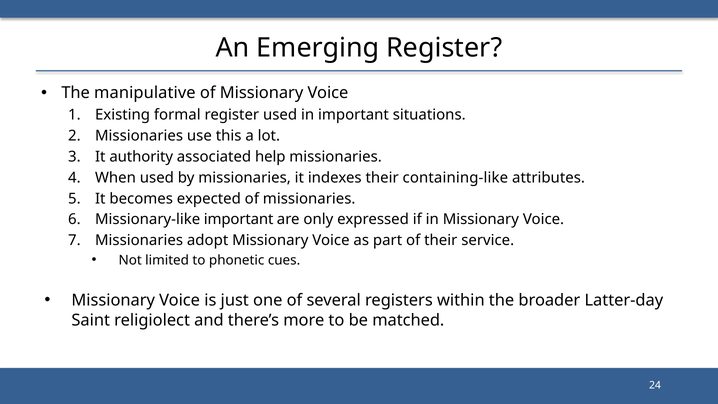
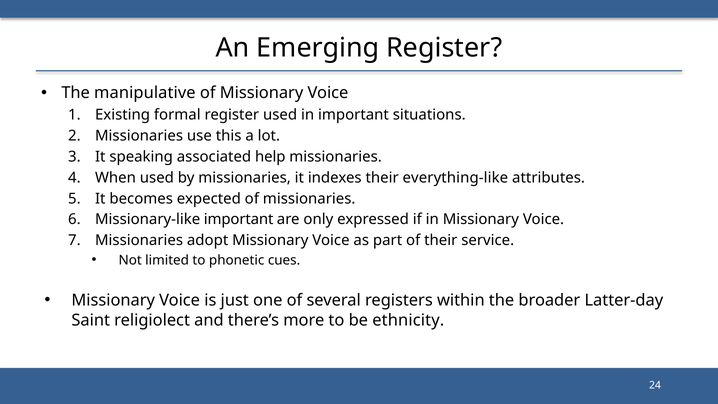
authority: authority -> speaking (141, 157)
containing-like: containing-like -> everything-like (455, 178)
matched: matched -> ethnicity (408, 320)
